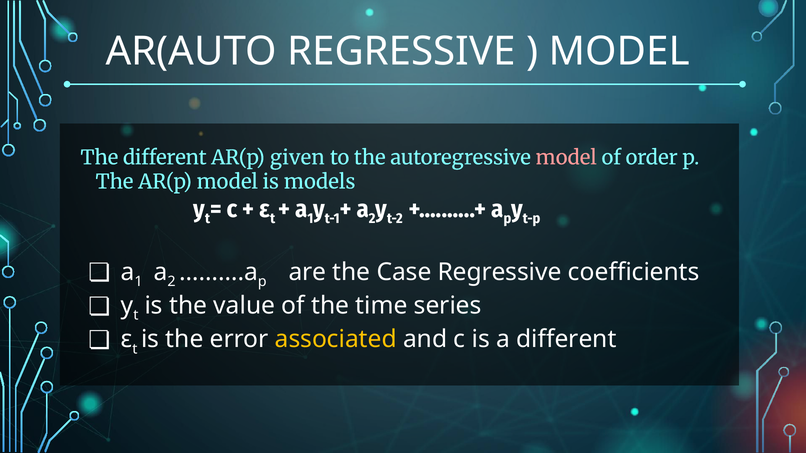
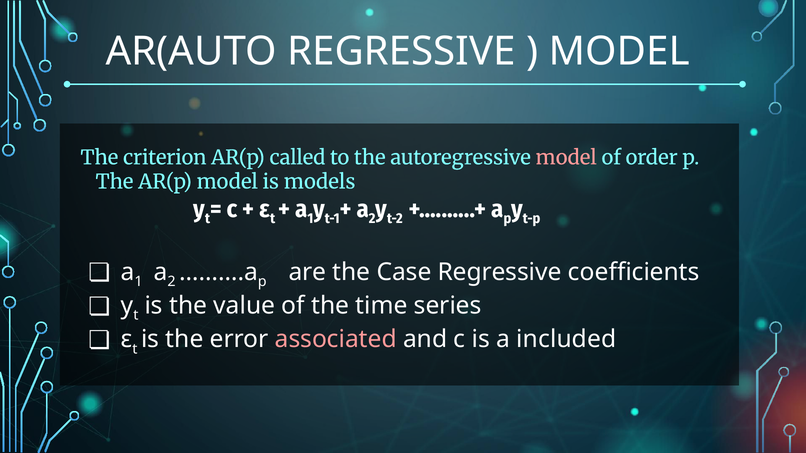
The different: different -> criterion (165, 158)
given: given -> called (297, 158)
associated colour: yellow -> pink (336, 340)
a different: different -> included (566, 340)
